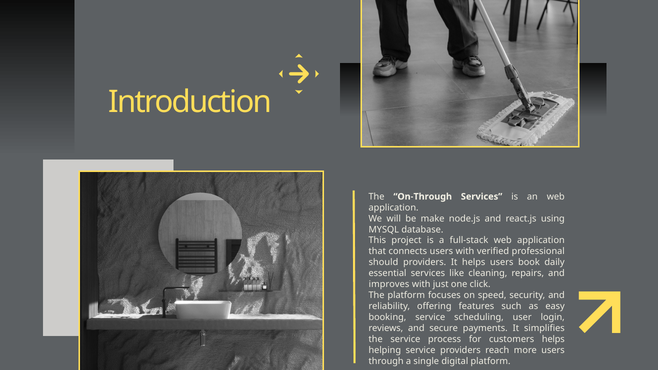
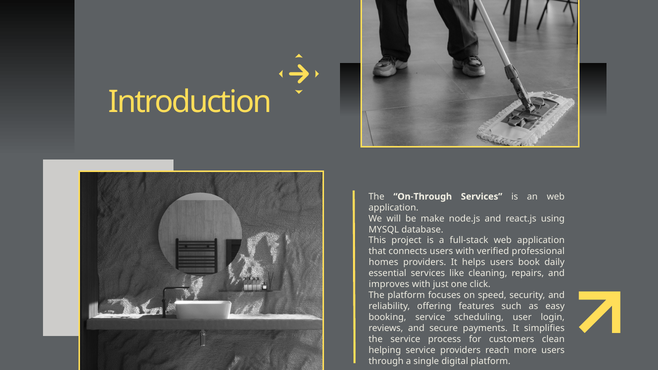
should: should -> homes (383, 262)
customers helps: helps -> clean (553, 339)
